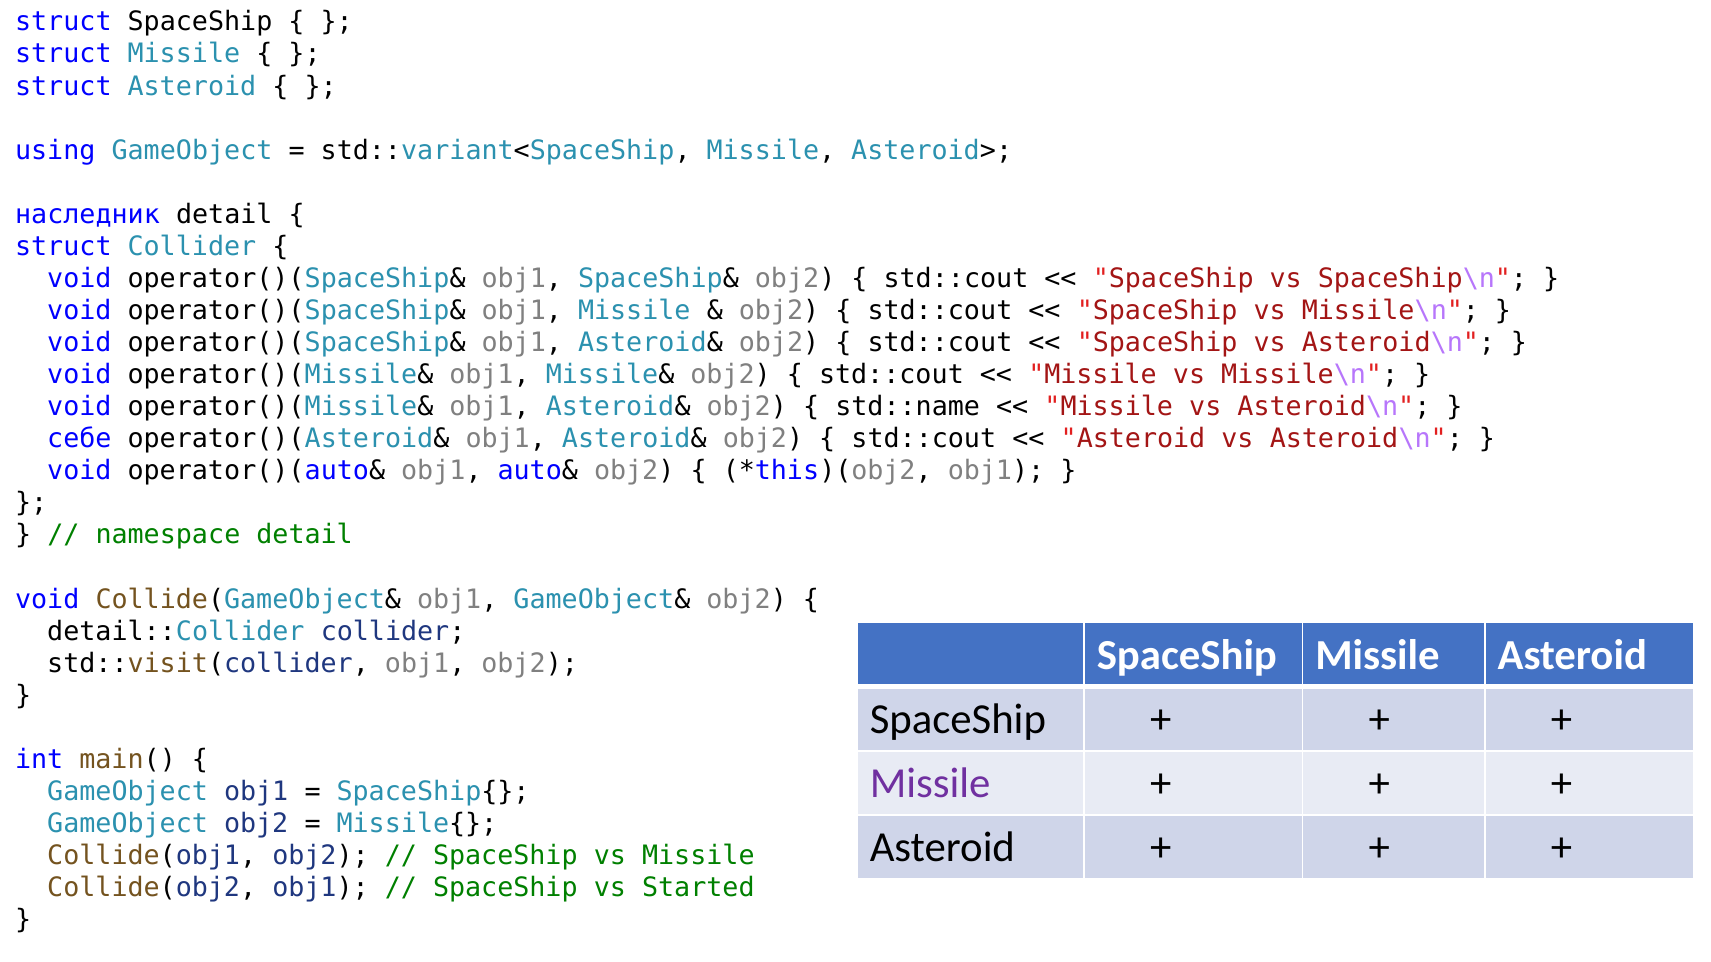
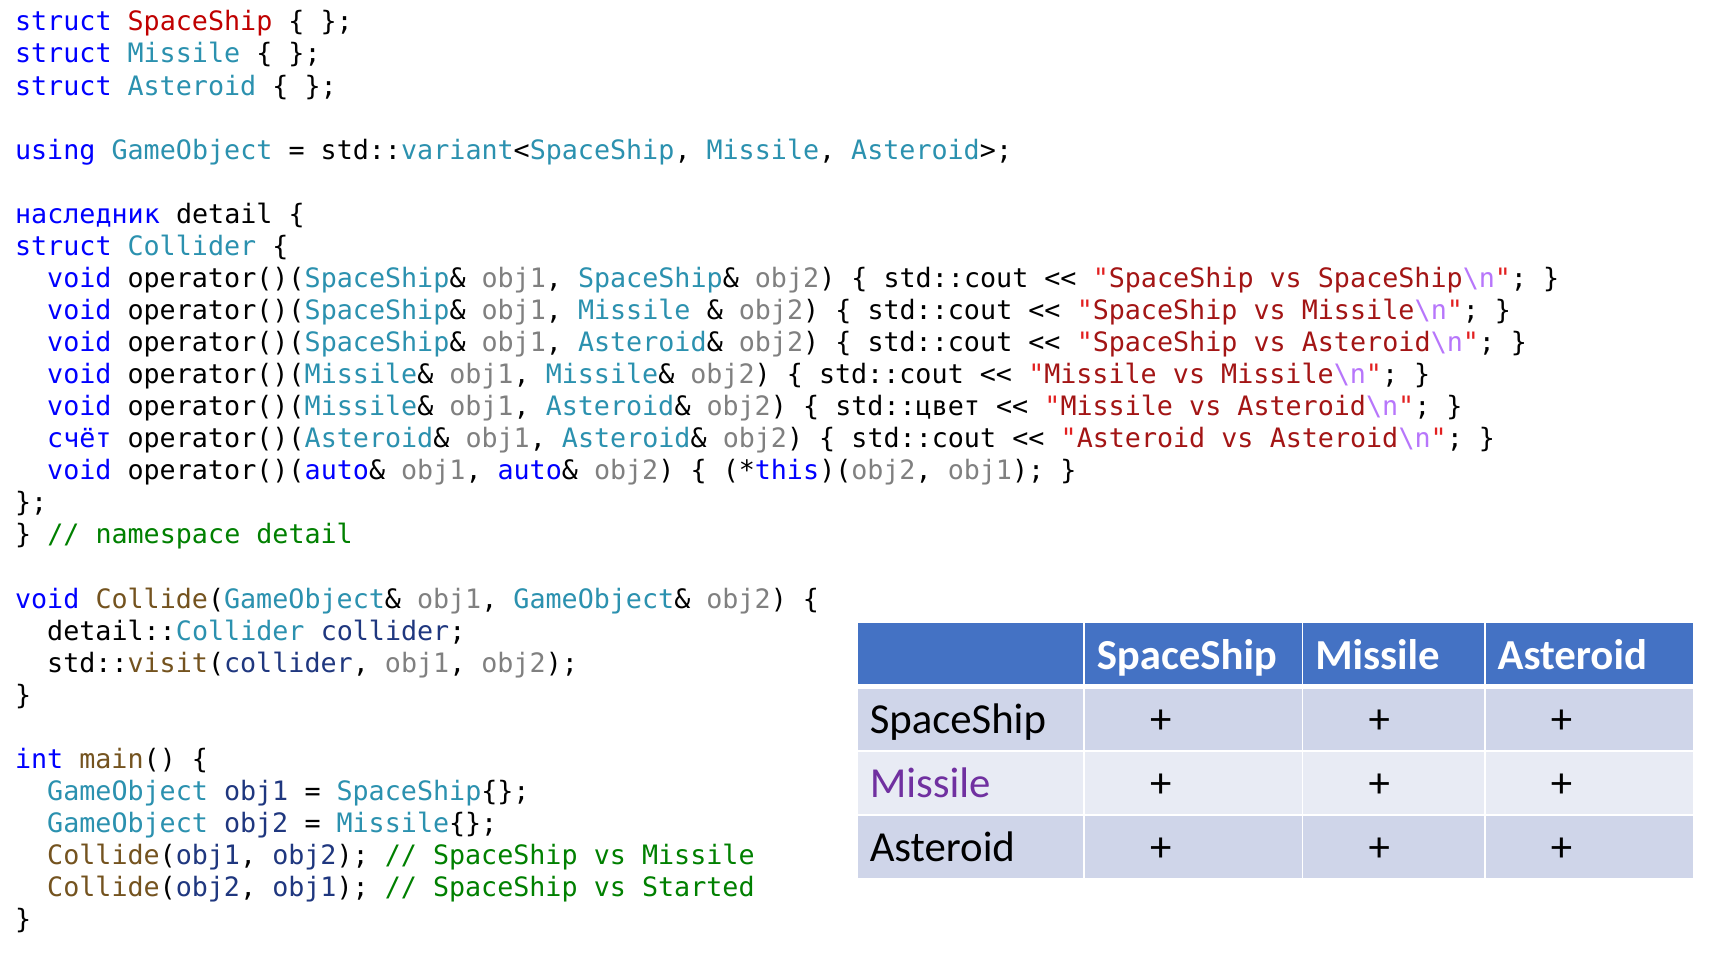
SpaceShip colour: black -> red (200, 22)
std::name: std::name -> std::цвет (908, 407)
себе: себе -> счёт (79, 439)
